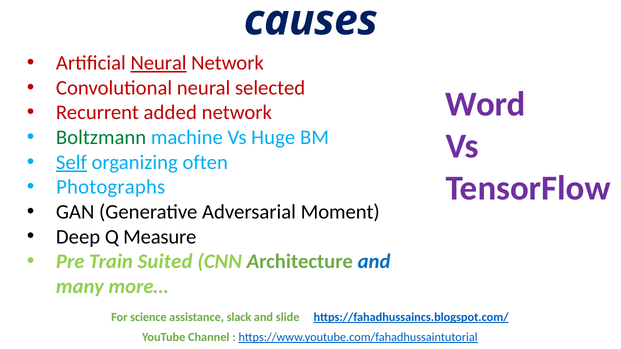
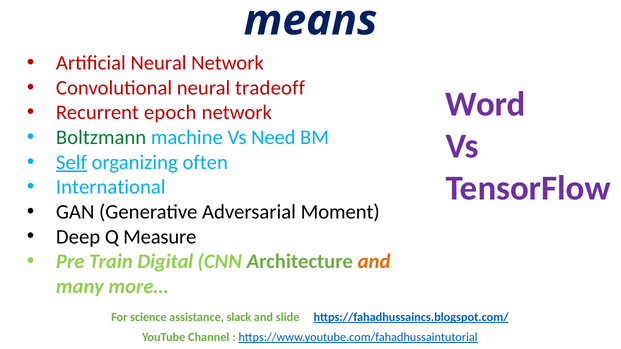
causes: causes -> means (311, 20)
Neural underline: present -> none (159, 63)
selected: selected -> tradeoff (270, 88)
added: added -> epoch (170, 113)
Huge: Huge -> Need (273, 138)
Photographs: Photographs -> International (111, 187)
Suited: Suited -> Digital (165, 262)
and colour: blue -> orange (374, 262)
